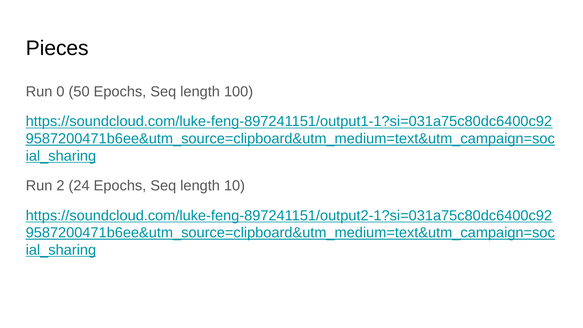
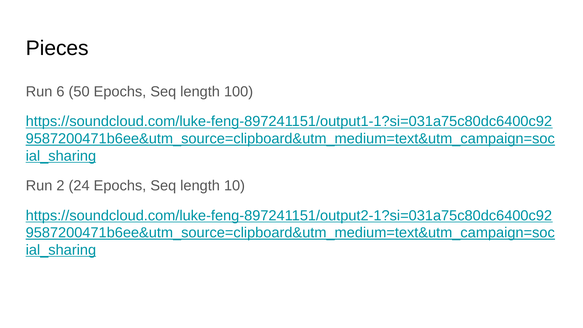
0: 0 -> 6 (60, 92)
